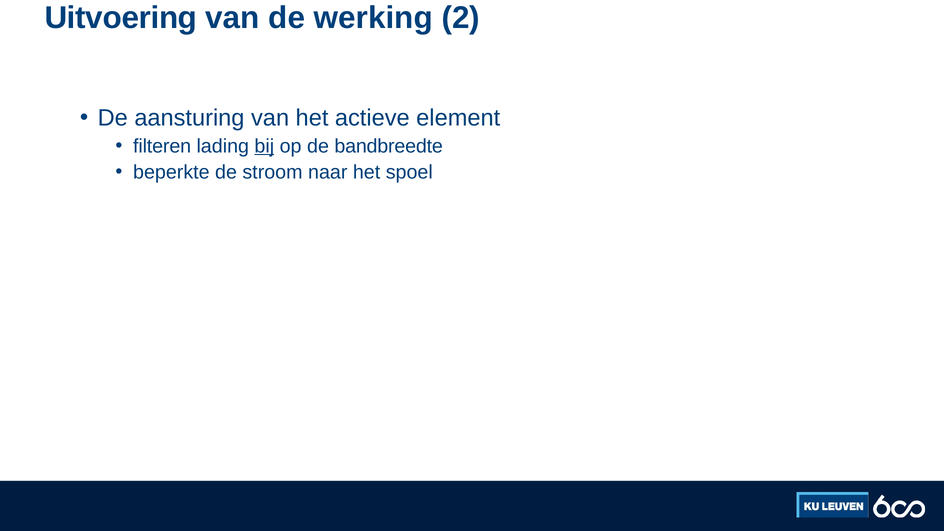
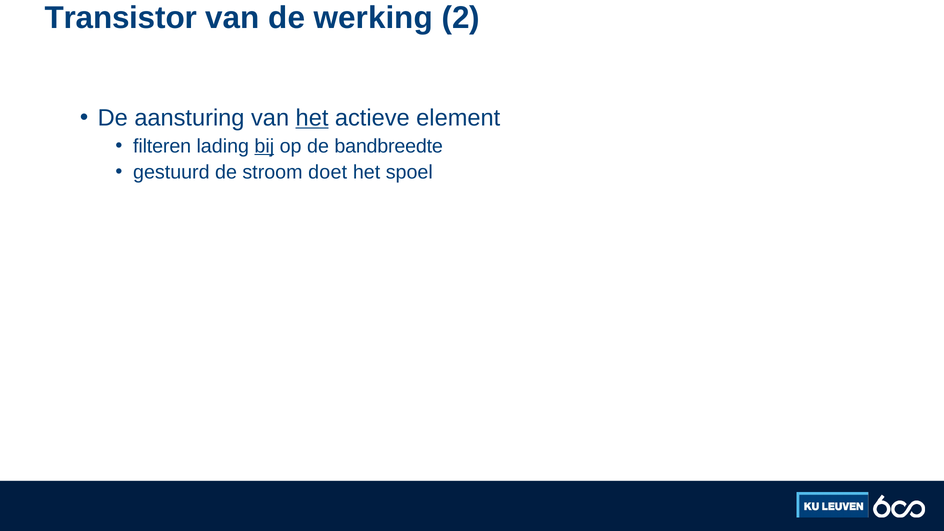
Uitvoering: Uitvoering -> Transistor (121, 18)
het underline: none -> present (312, 118)
beperkte: beperkte -> gestuurd (171, 172)
naar: naar -> doet (328, 172)
